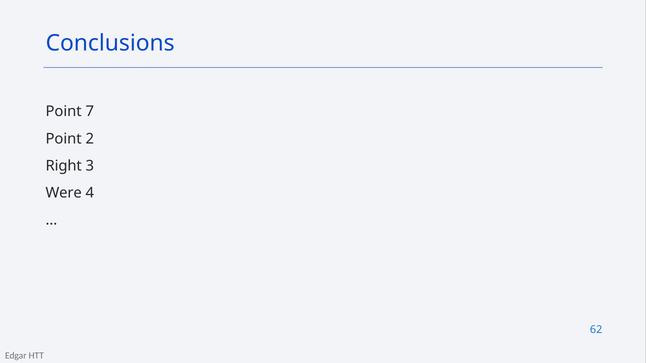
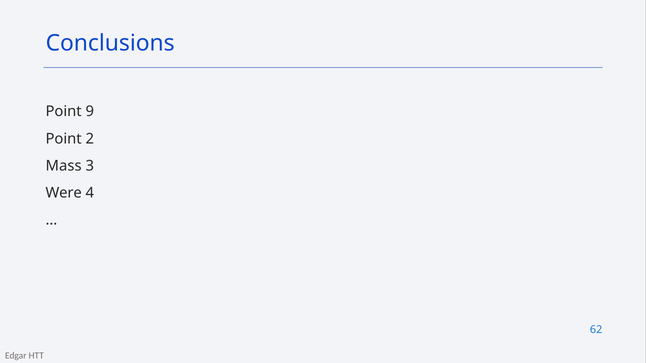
7: 7 -> 9 (90, 112)
Right: Right -> Mass (64, 166)
